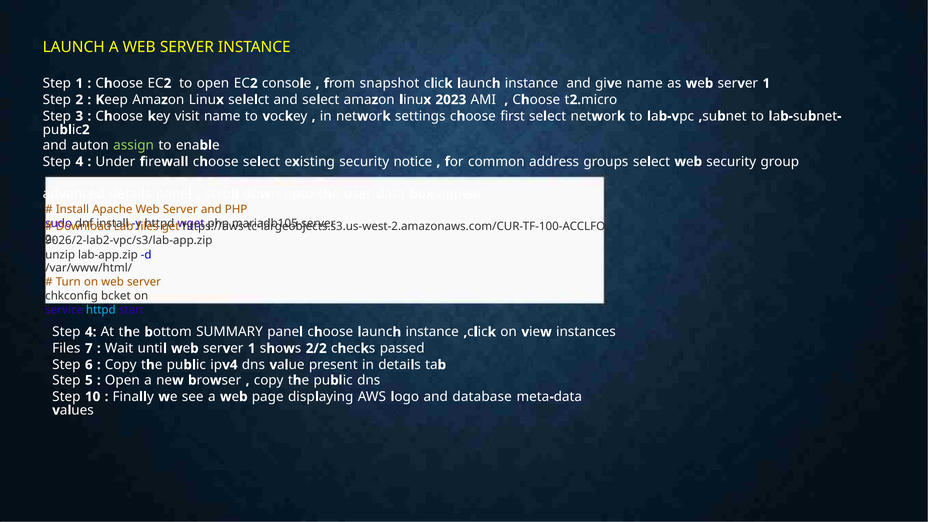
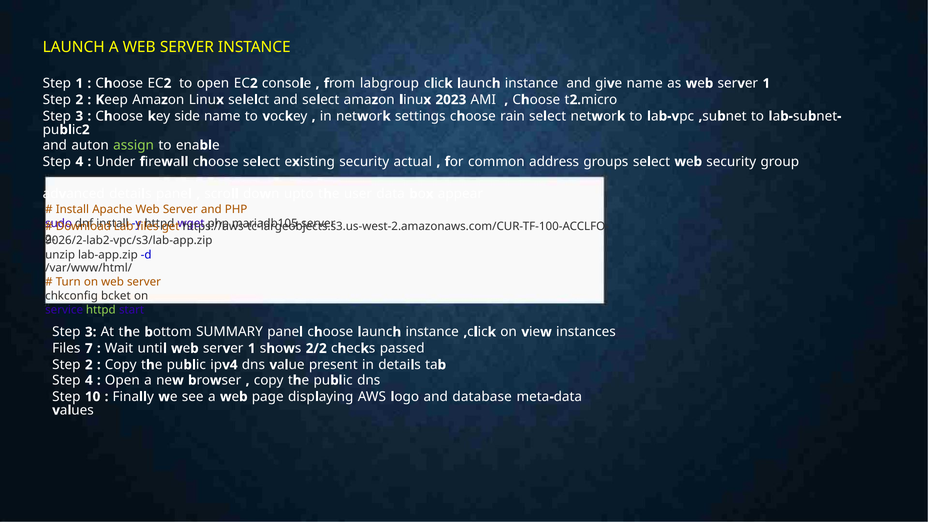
snapshot: snapshot -> labgroup (389, 83)
visit: visit -> side (187, 116)
first: first -> rain (513, 116)
notice: notice -> actual (413, 162)
httpd colour: light blue -> light green (101, 310)
4: 4 -> 3 (91, 332)
6: 6 -> 2 (89, 365)
5: 5 -> 4 (89, 380)
